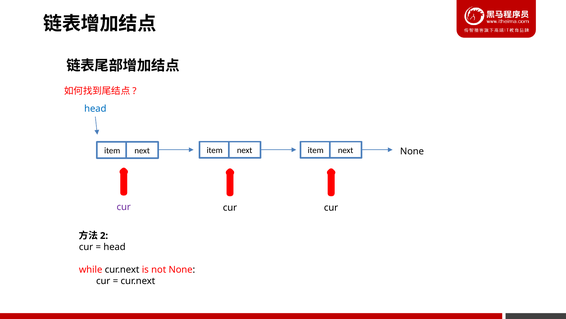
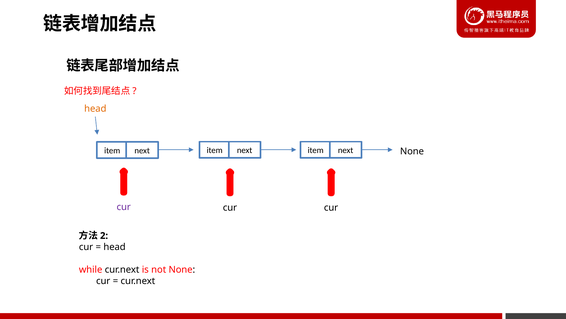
head colour: blue -> orange (95, 109)
